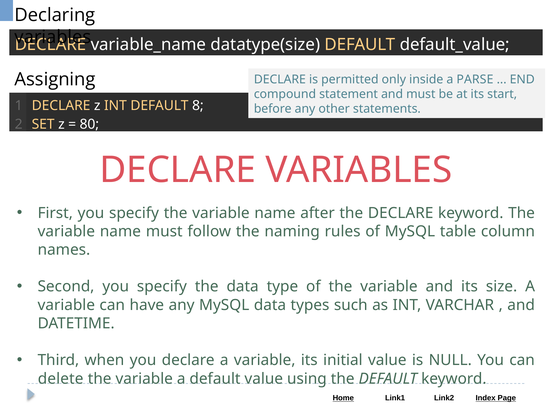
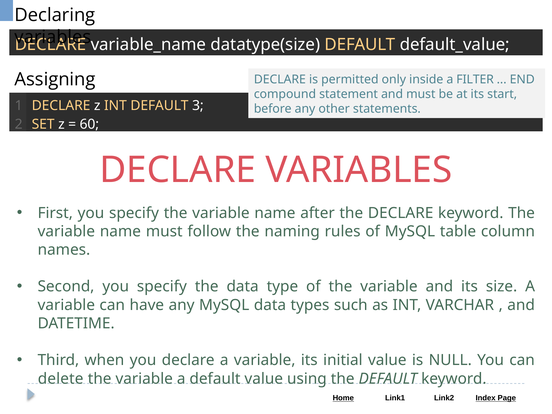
PARSE: PARSE -> FILTER (475, 79)
8: 8 -> 3 (198, 105)
80: 80 -> 60 (89, 124)
